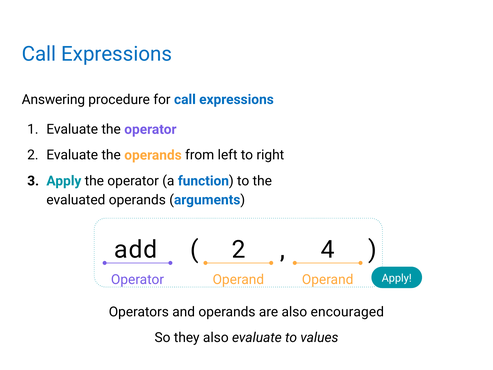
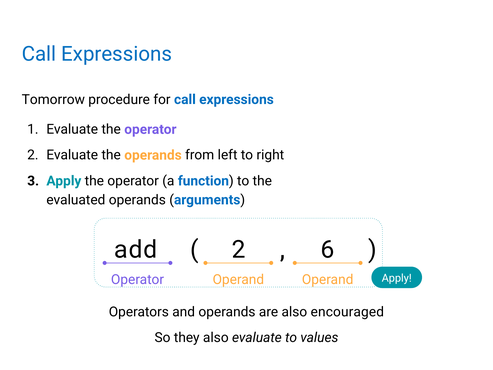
Answering: Answering -> Tomorrow (53, 99)
4: 4 -> 6 (328, 249)
